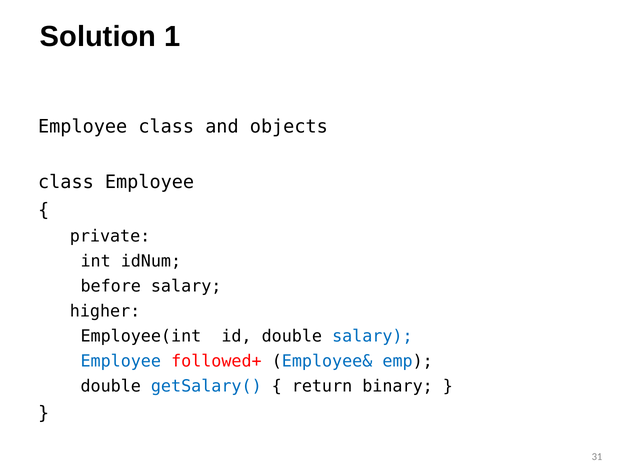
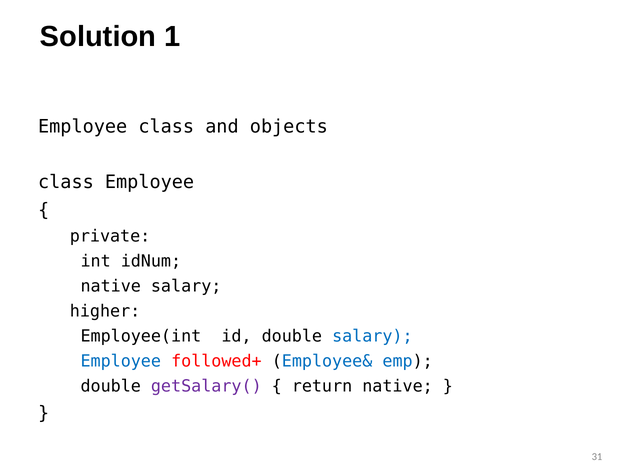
before: before -> native (111, 286)
getSalary( colour: blue -> purple (206, 387)
return binary: binary -> native (398, 387)
